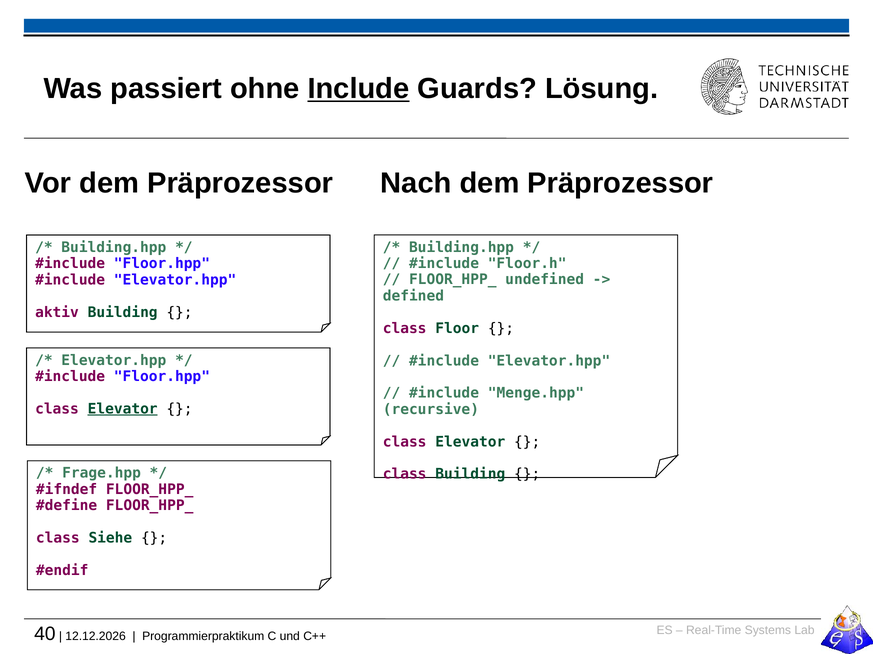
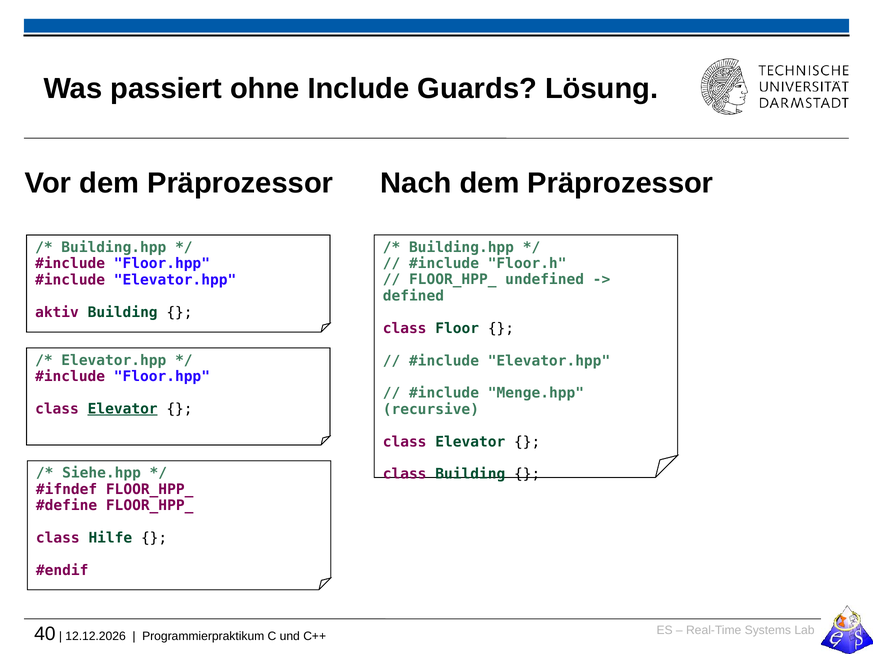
Include underline: present -> none (358, 89)
Frage.hpp: Frage.hpp -> Siehe.hpp (102, 474)
Siehe: Siehe -> Hilfe (110, 539)
